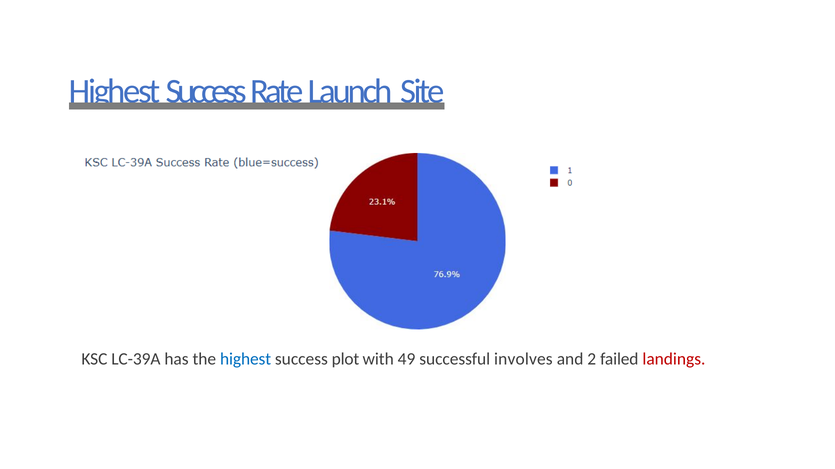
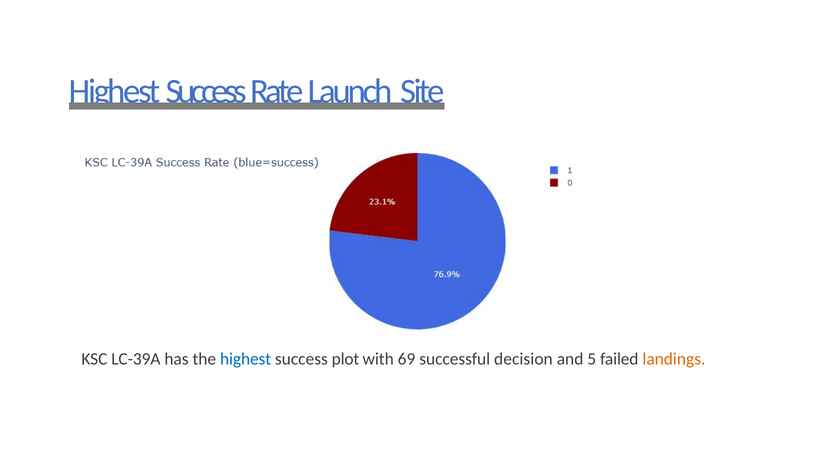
49: 49 -> 69 (407, 360)
involves: involves -> decision (523, 360)
2: 2 -> 5 (592, 360)
landings colour: red -> orange (674, 360)
